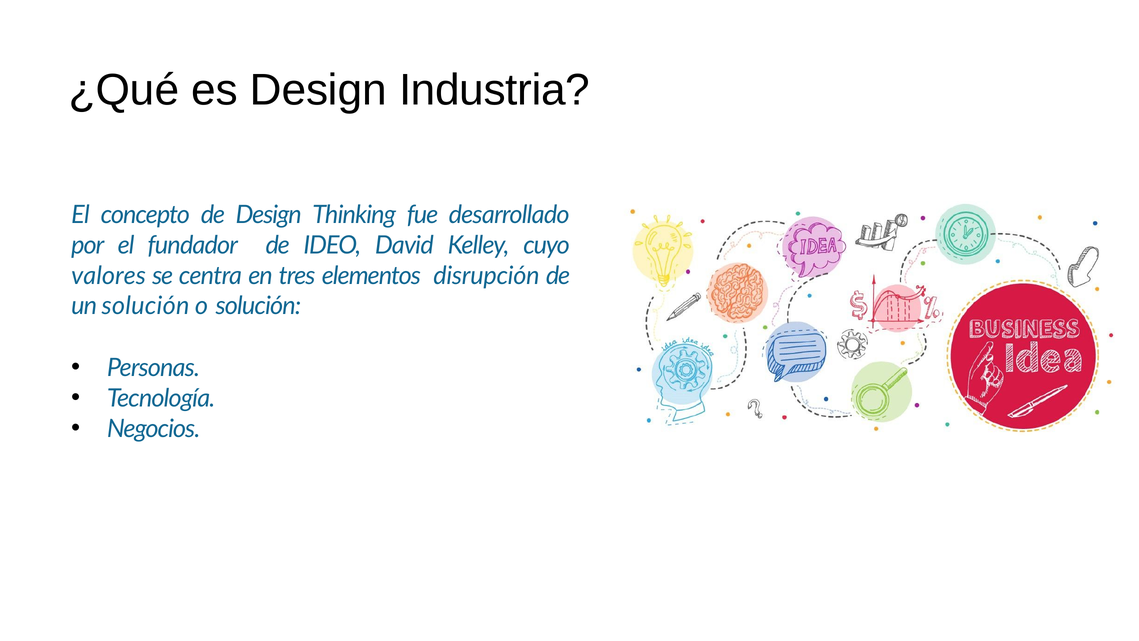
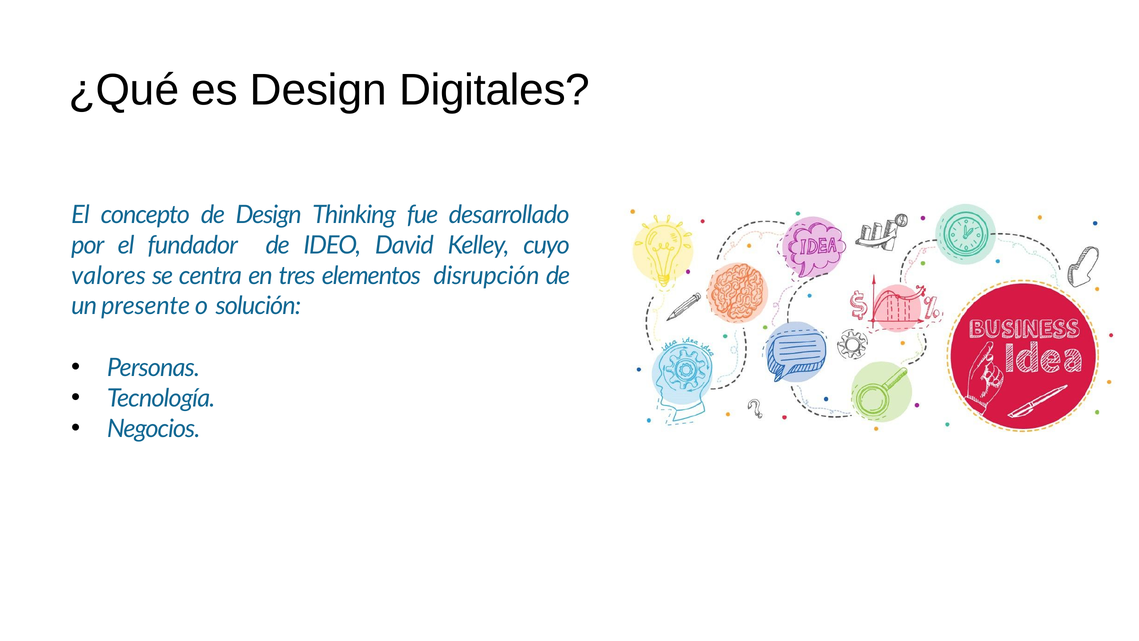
Industria: Industria -> Digitales (495, 90)
un solución: solución -> presente (146, 306)
